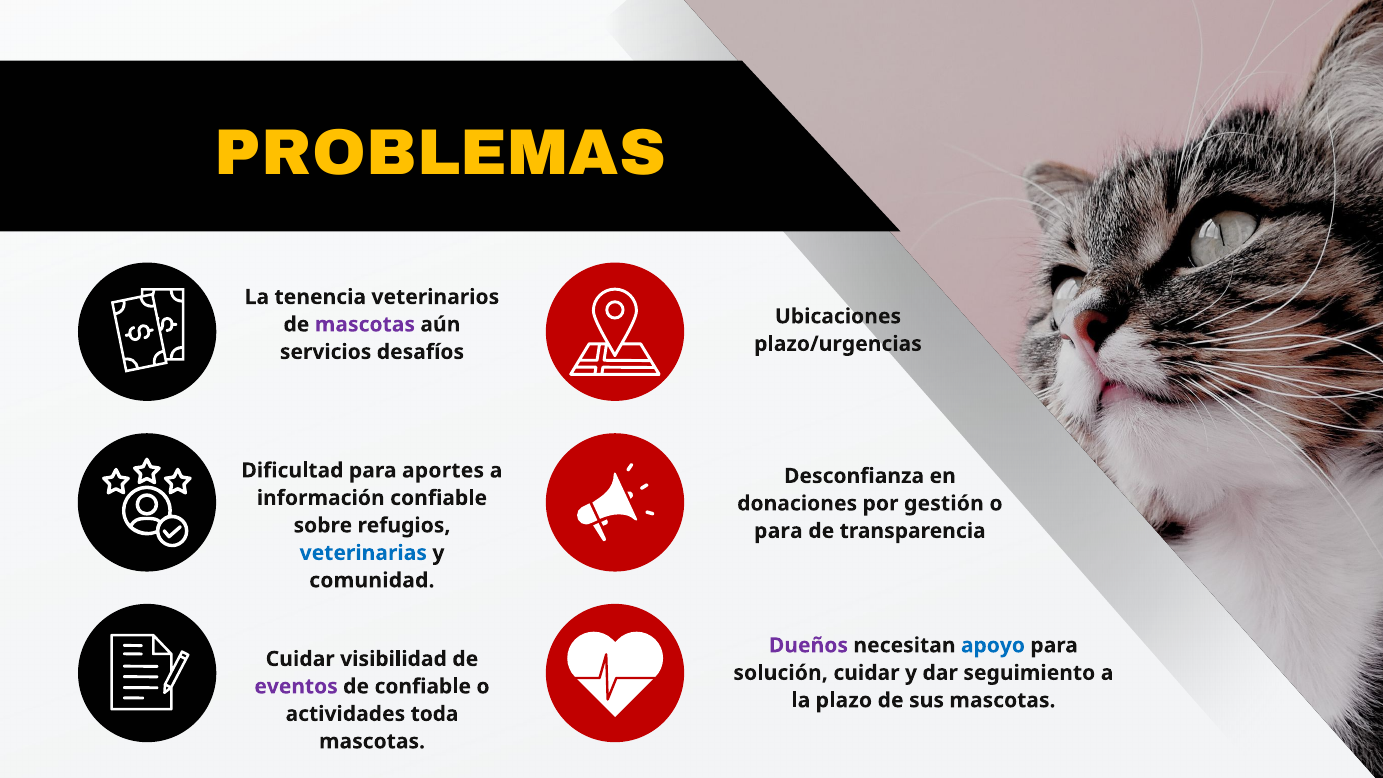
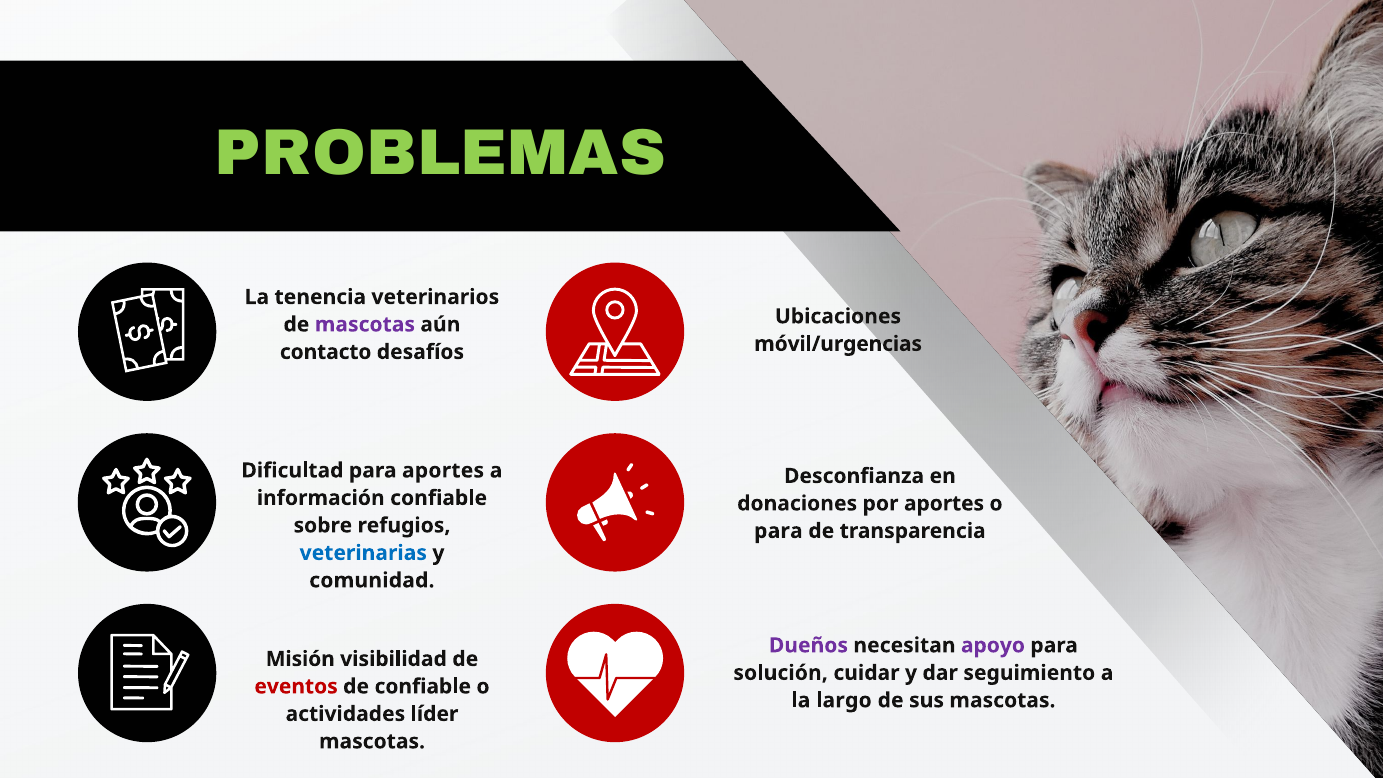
PROBLEMAS colour: yellow -> light green (441, 154)
plazo/urgencias: plazo/urgencias -> móvil/urgencias (838, 344)
servicios: servicios -> contacto (326, 352)
por gestión: gestión -> aportes (944, 503)
apoyo colour: blue -> purple (993, 645)
Cuidar: Cuidar -> Misión (300, 659)
eventos colour: purple -> red (296, 686)
plazo: plazo -> largo (844, 700)
toda: toda -> líder (435, 714)
